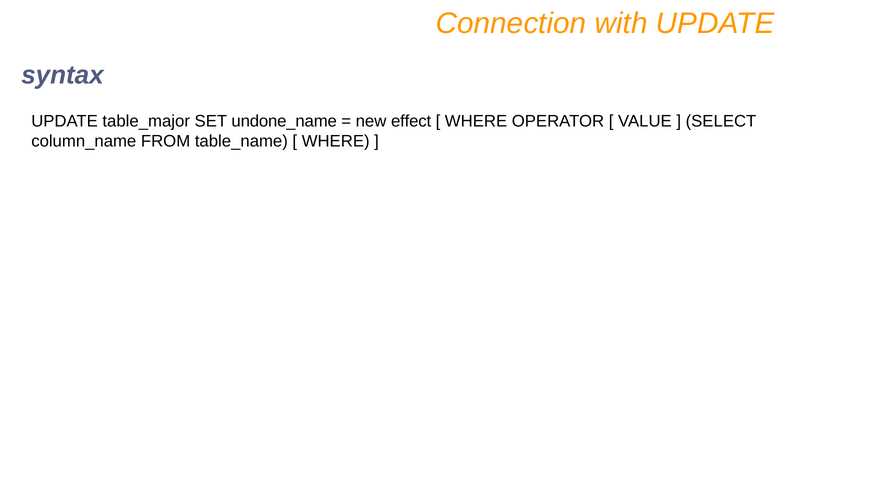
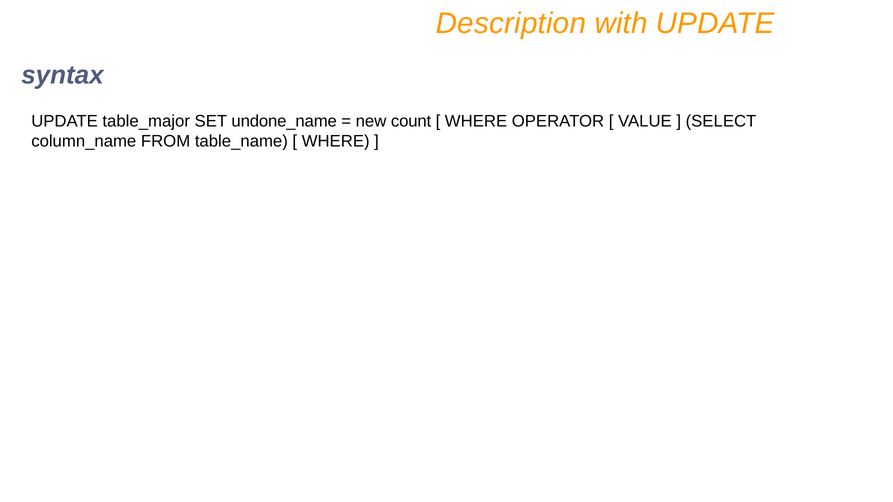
Connection: Connection -> Description (511, 23)
effect: effect -> count (411, 121)
